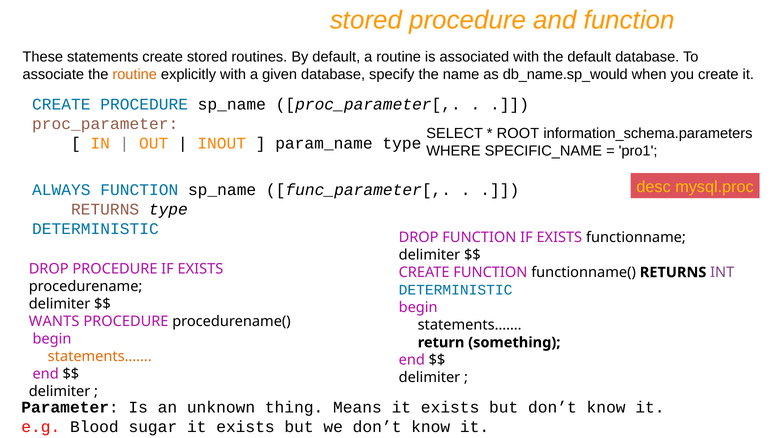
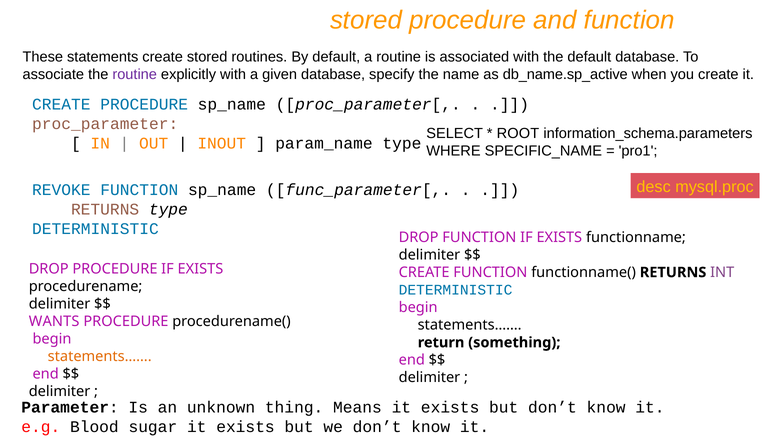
routine colour: orange -> purple (135, 74)
db_name.sp_would: db_name.sp_would -> db_name.sp_active (565, 74)
ALWAYS: ALWAYS -> REVOKE (61, 190)
